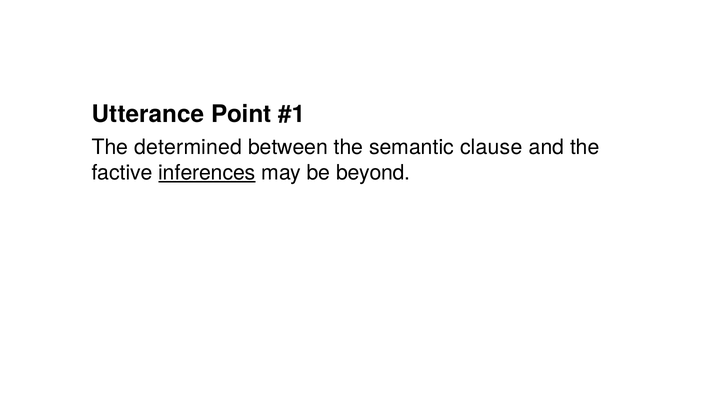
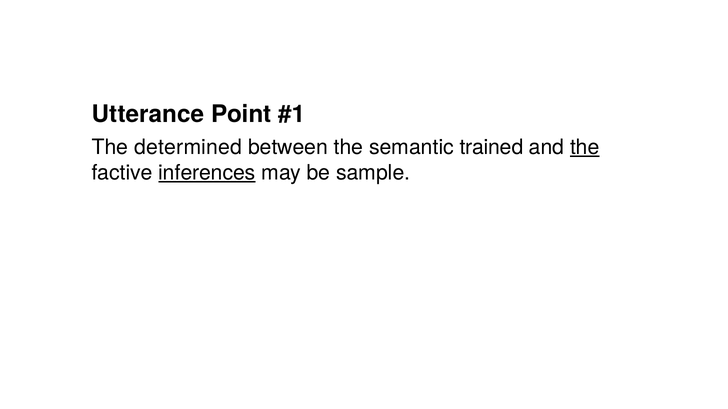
clause: clause -> trained (491, 147)
the underline: none -> present (585, 147)
beyond: beyond -> sample (373, 173)
